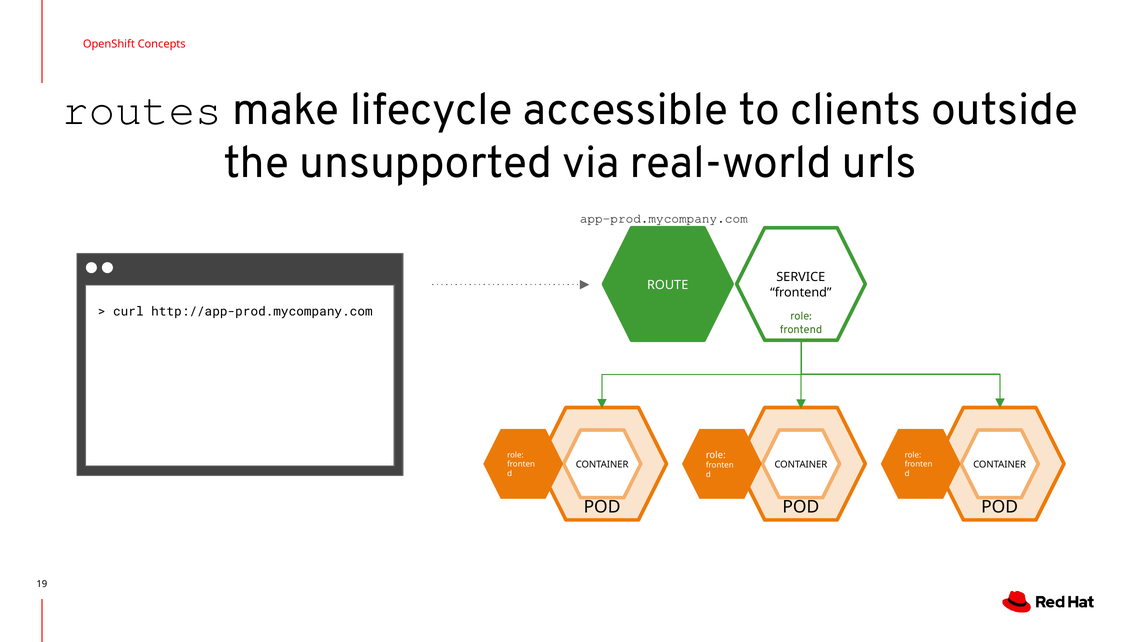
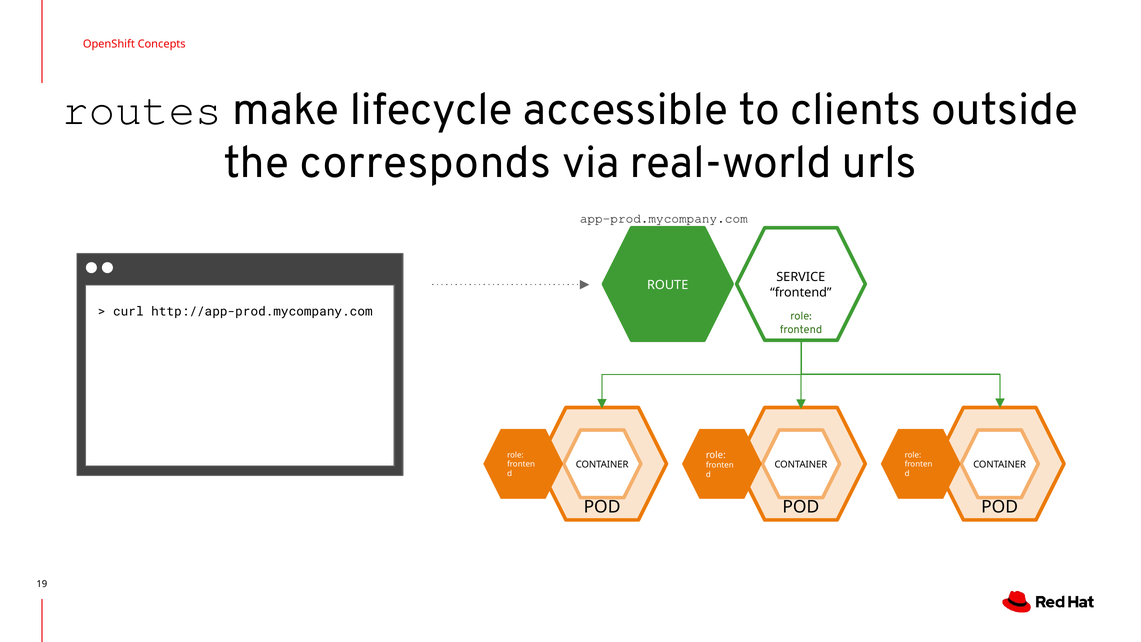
unsupported: unsupported -> corresponds (426, 163)
